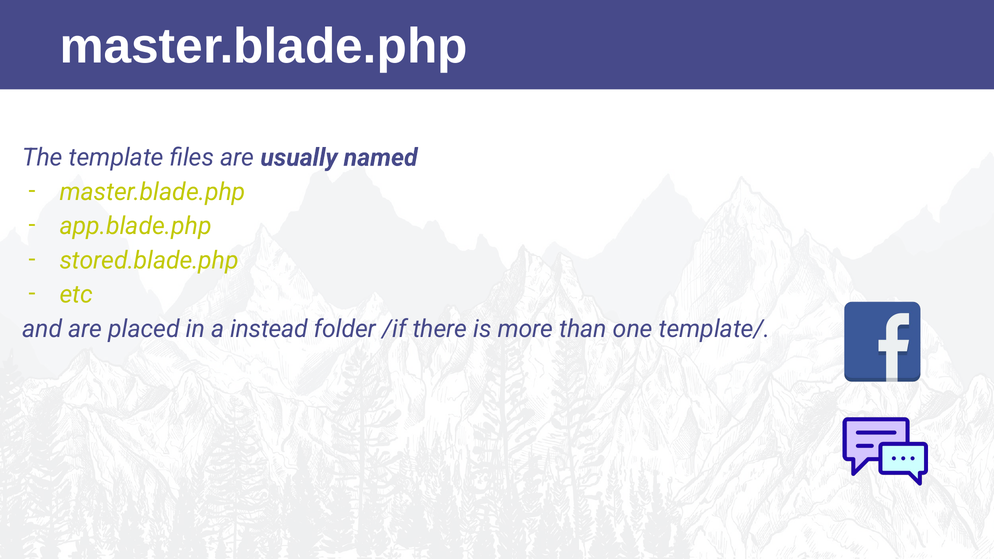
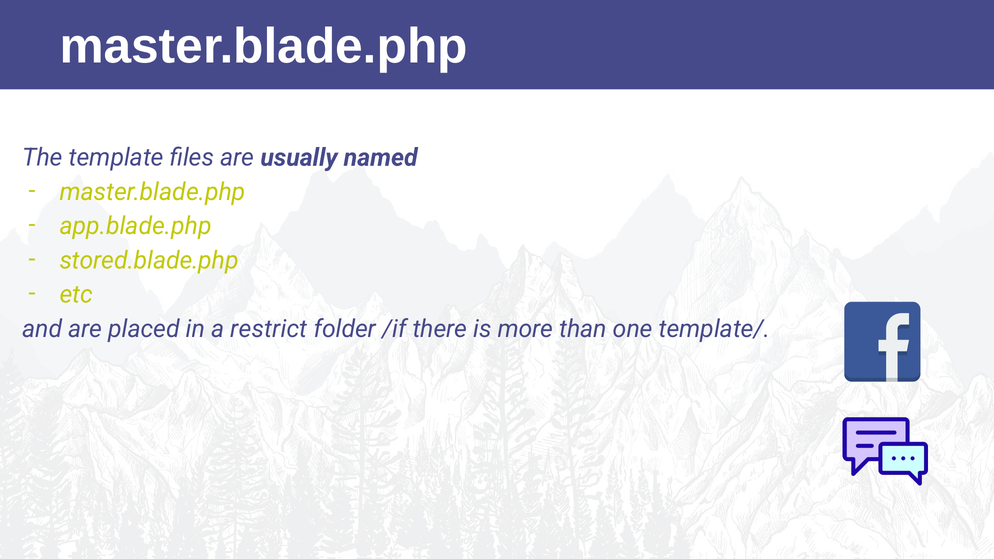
instead: instead -> restrict (269, 329)
